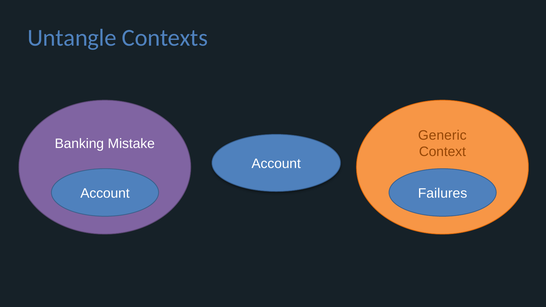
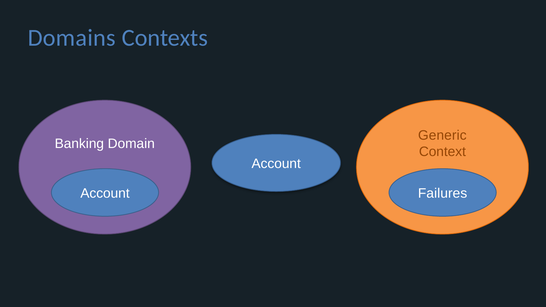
Untangle: Untangle -> Domains (72, 38)
Mistake: Mistake -> Domain (131, 144)
